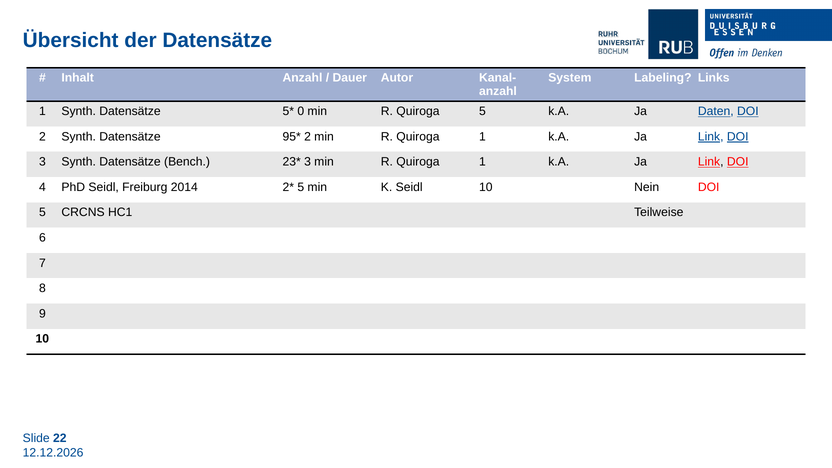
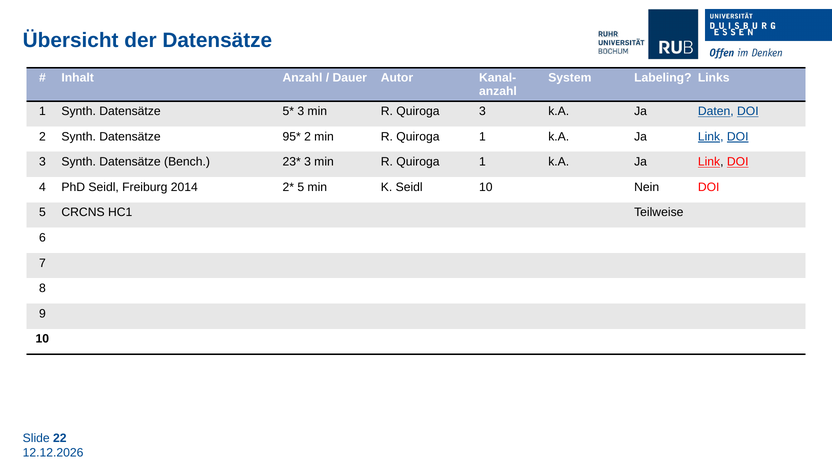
0: 0 -> 3 (301, 111)
Quiroga 5: 5 -> 3 (482, 111)
